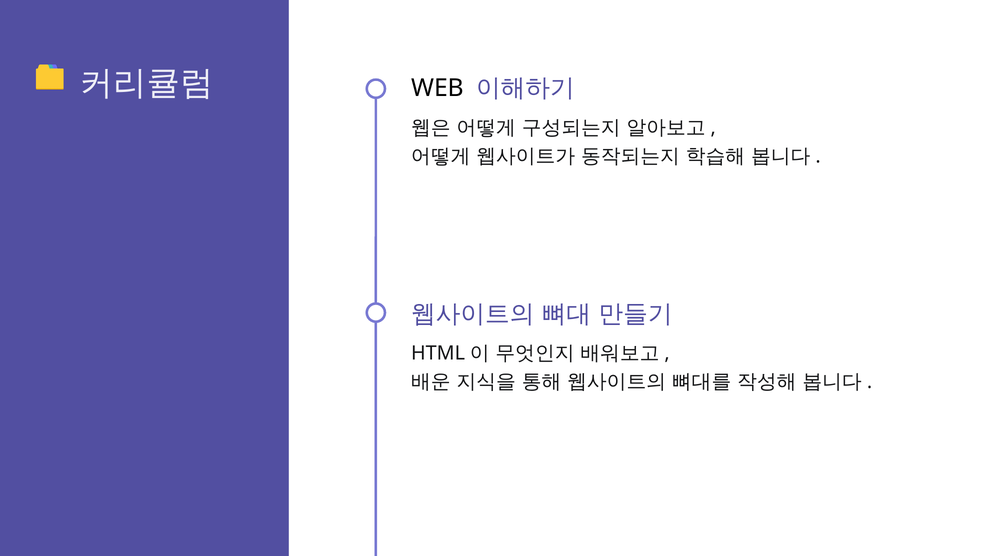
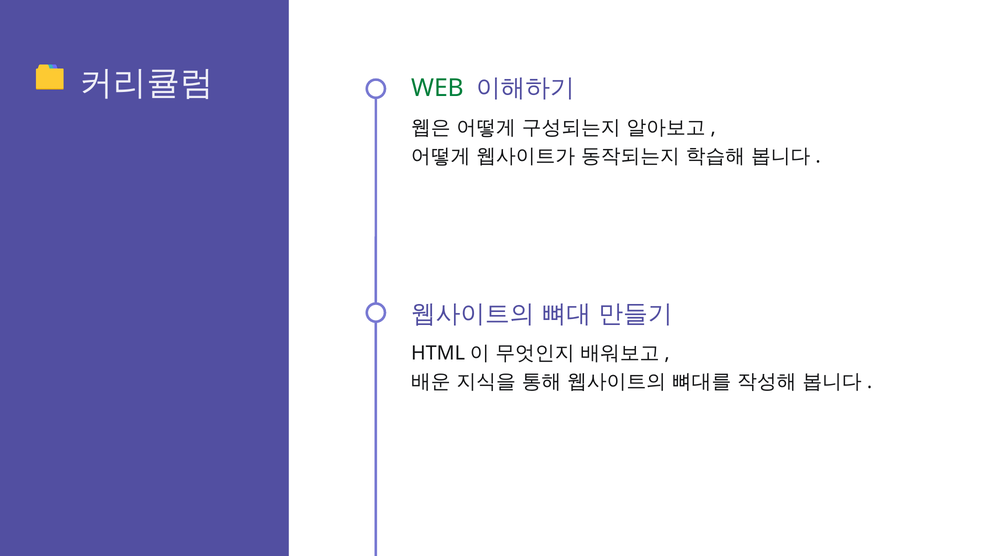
WEB colour: black -> green (437, 88)
